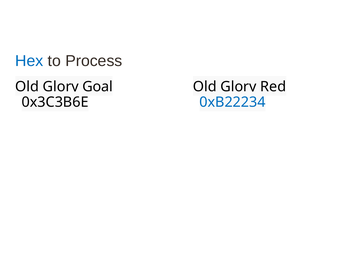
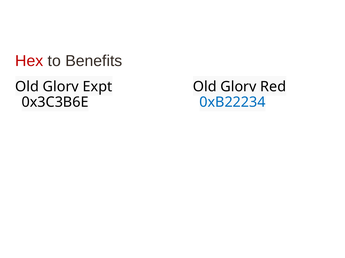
Hex colour: blue -> red (29, 61)
Process: Process -> Benefits (94, 61)
Goal: Goal -> Expt (97, 87)
